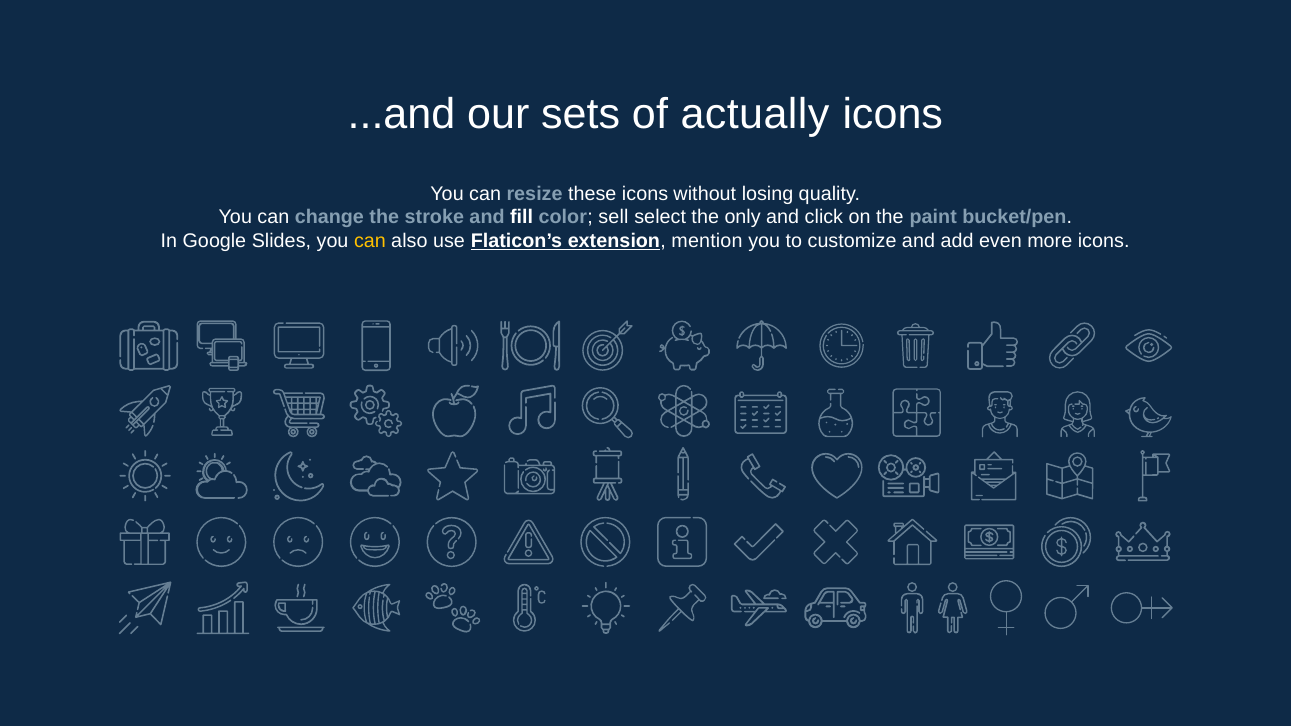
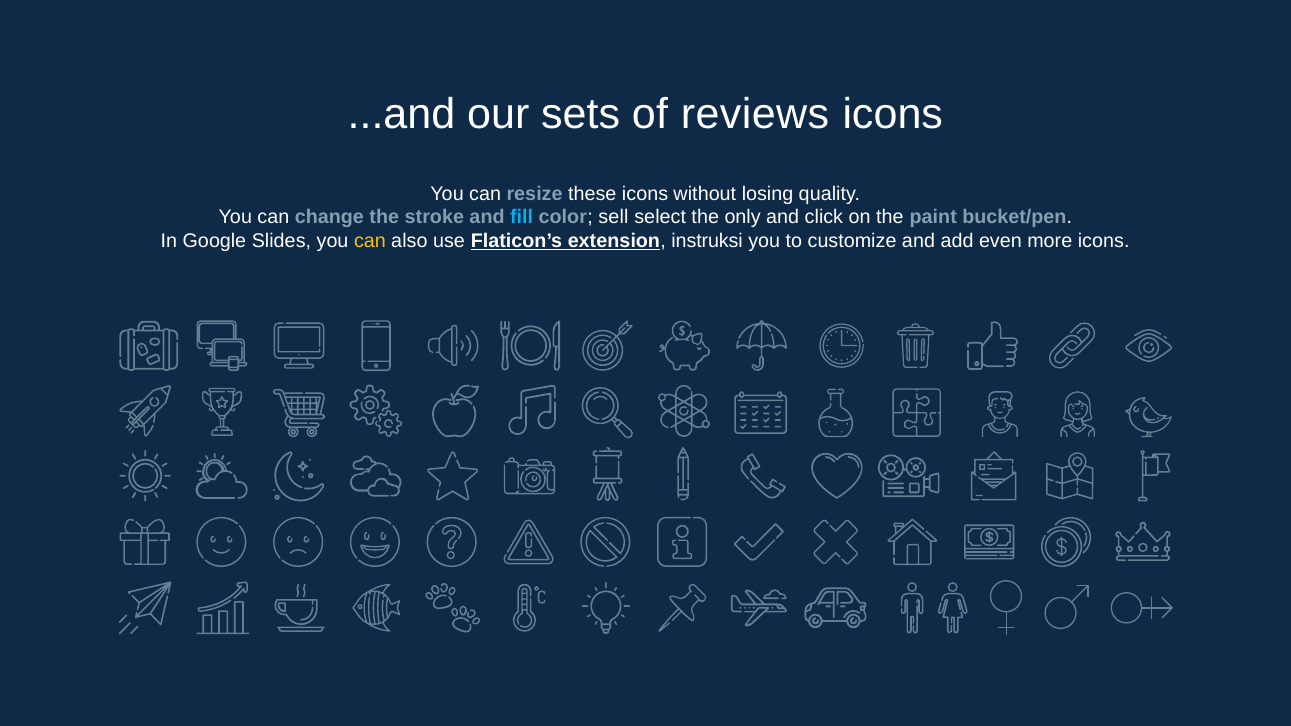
actually: actually -> reviews (755, 114)
fill colour: white -> light blue (522, 218)
mention: mention -> instruksi (707, 241)
